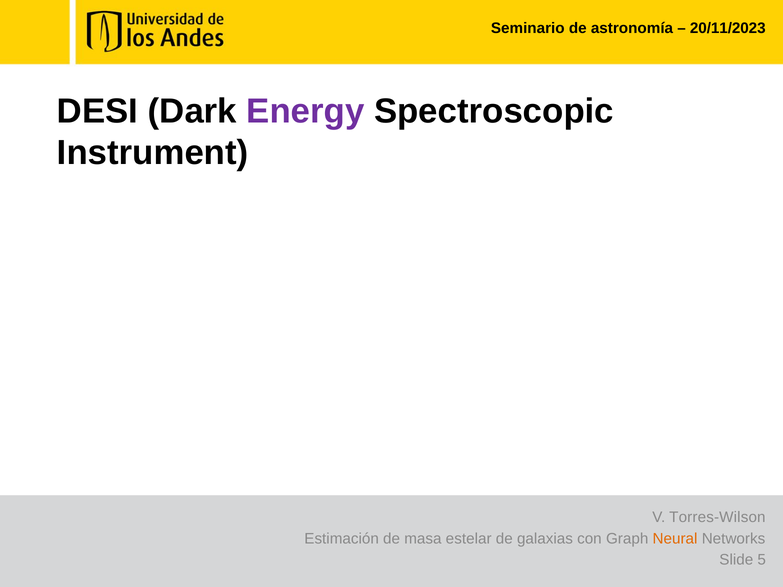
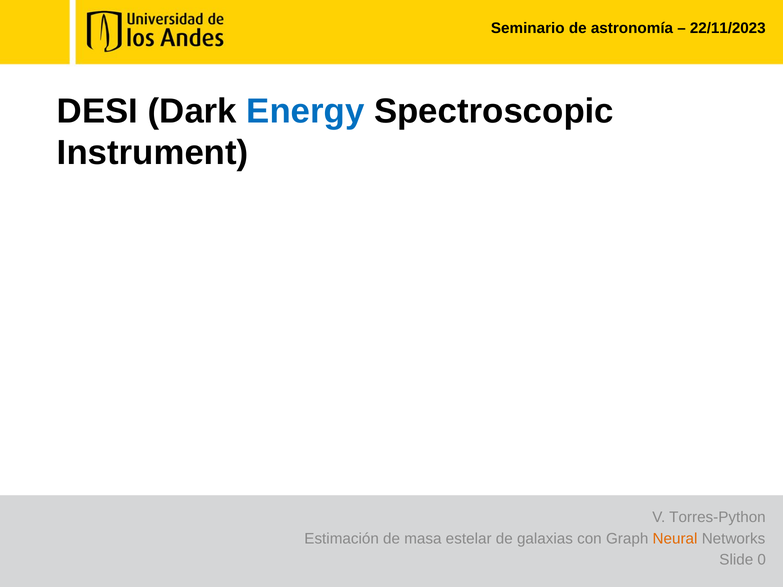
20/11/2023: 20/11/2023 -> 22/11/2023 (728, 28)
Energy colour: purple -> blue (305, 111)
Torres-Wilson: Torres-Wilson -> Torres-Python (717, 517)
5: 5 -> 0 (762, 560)
